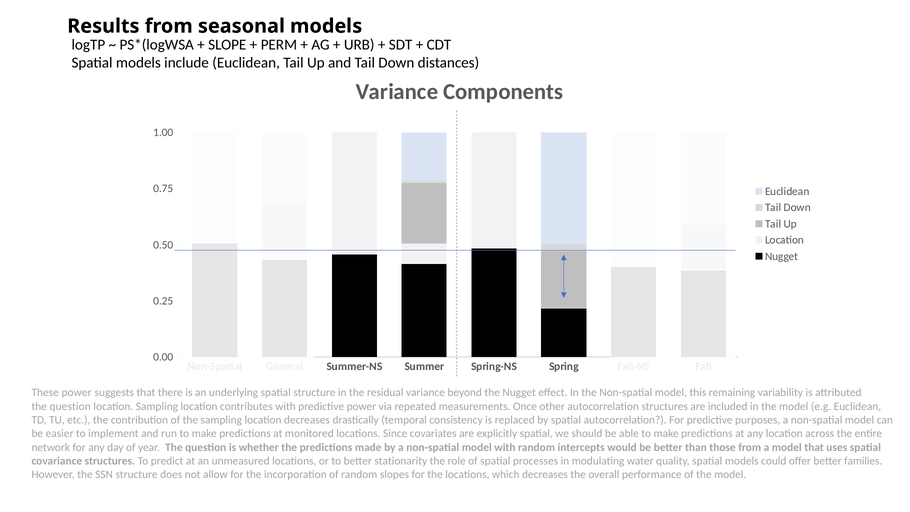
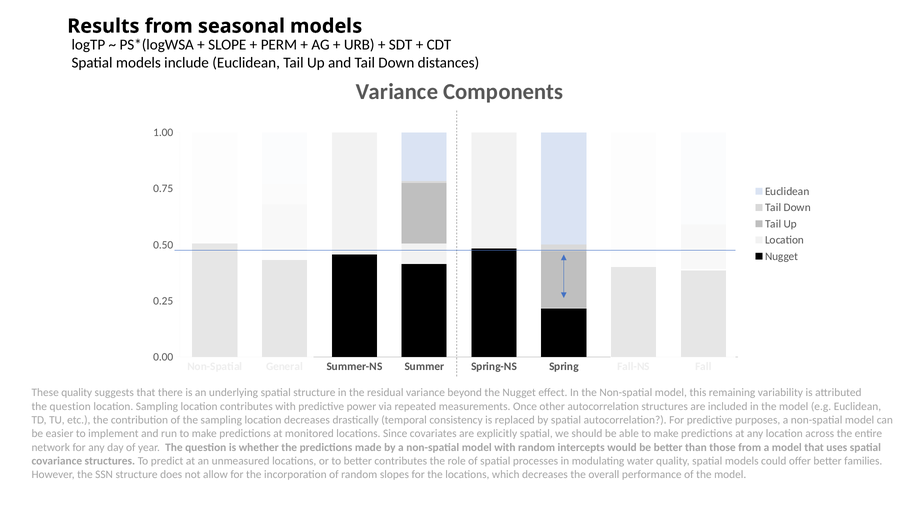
These power: power -> quality (77, 393)
better stationarity: stationarity -> contributes (401, 461)
